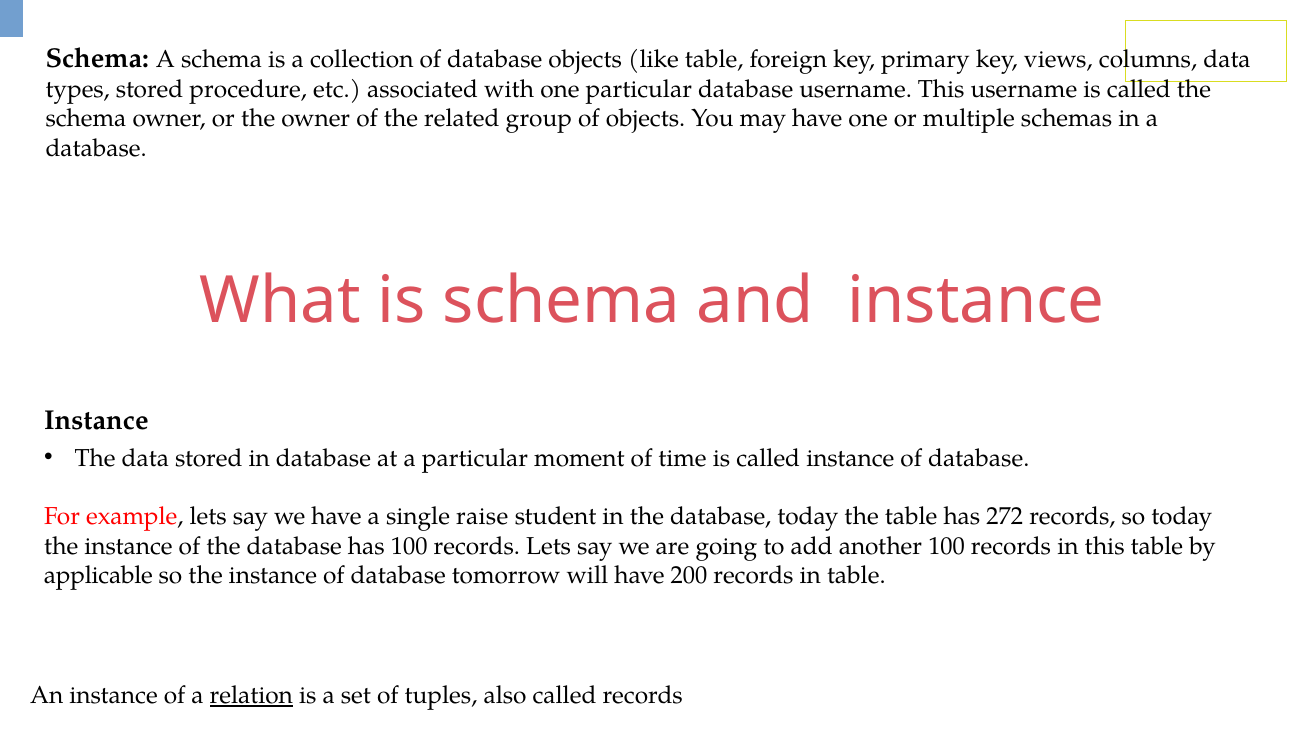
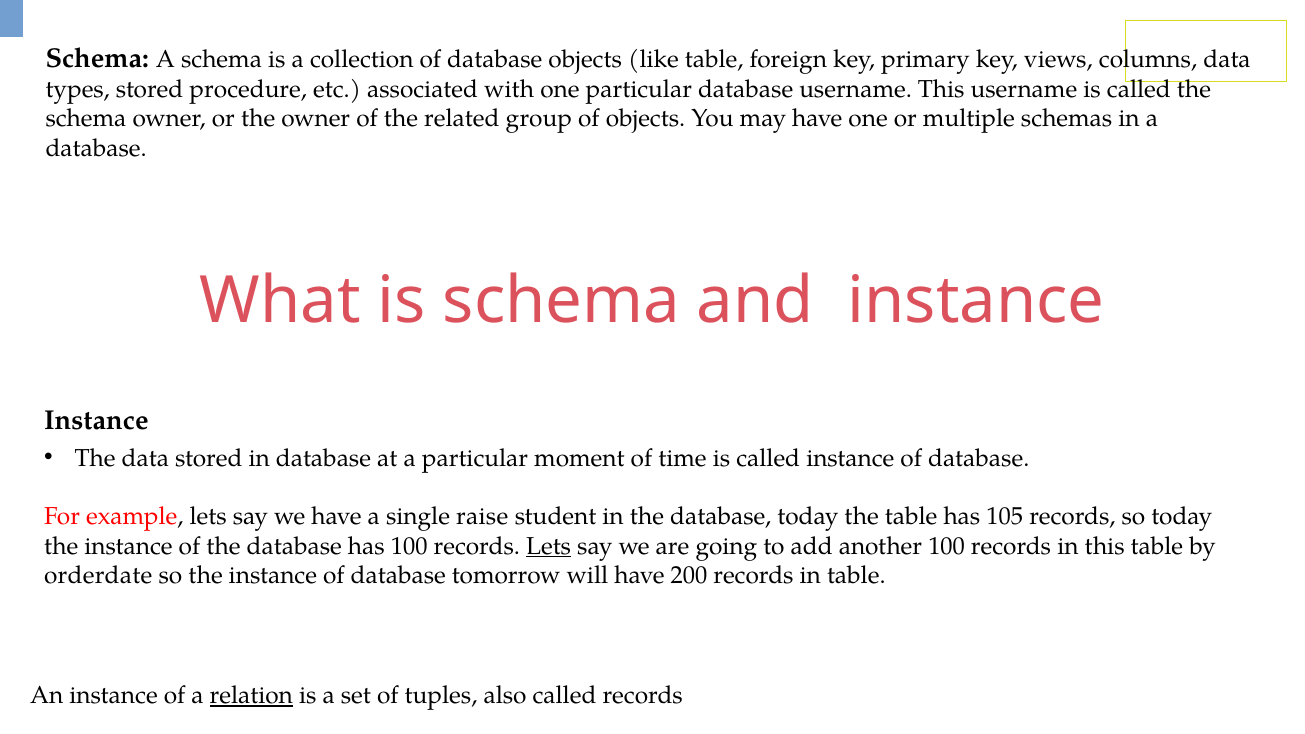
272: 272 -> 105 (1005, 517)
Lets underline: none -> present (549, 546)
applicable: applicable -> orderdate (98, 576)
